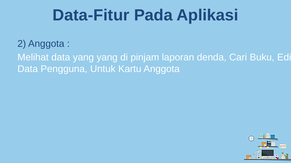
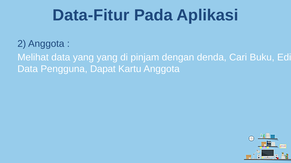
laporan: laporan -> dengan (178, 58)
Untuk: Untuk -> Dapat (103, 69)
